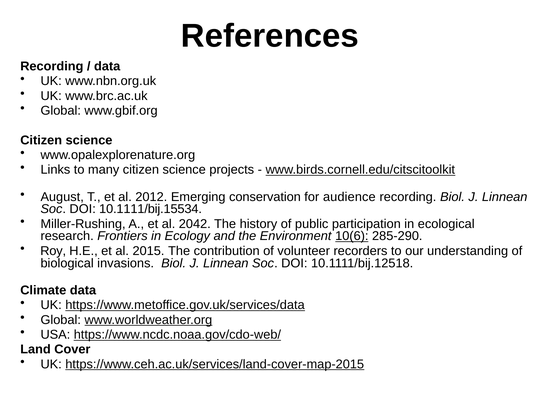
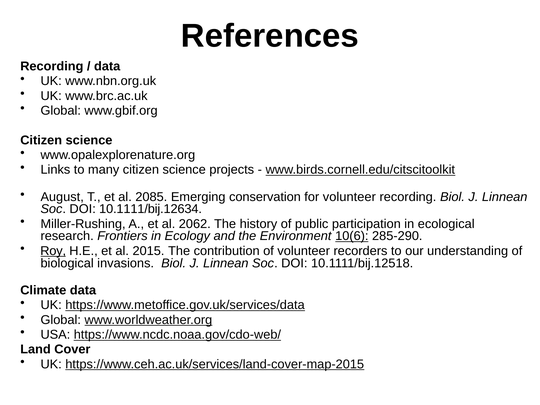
2012: 2012 -> 2085 (151, 197)
for audience: audience -> volunteer (349, 197)
10.1111/bij.15534: 10.1111/bij.15534 -> 10.1111/bij.12634 (151, 209)
2042: 2042 -> 2062 (195, 224)
Roy underline: none -> present (53, 251)
